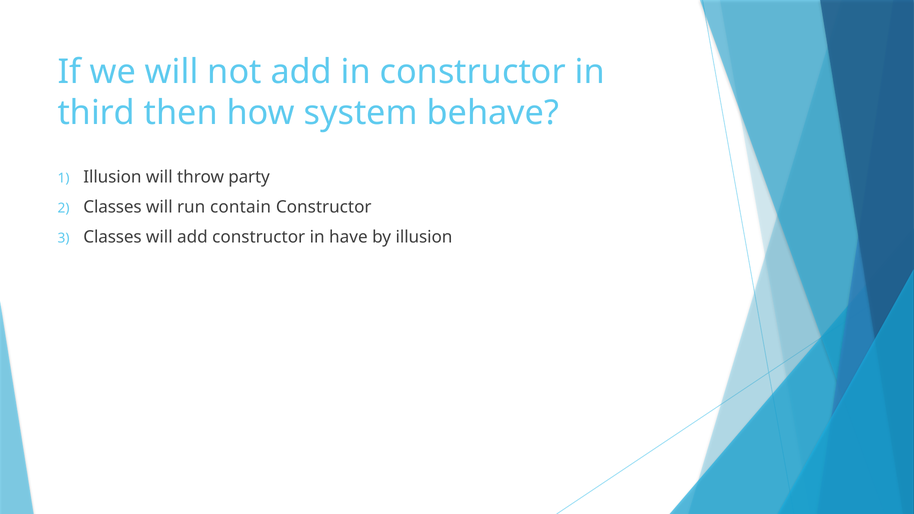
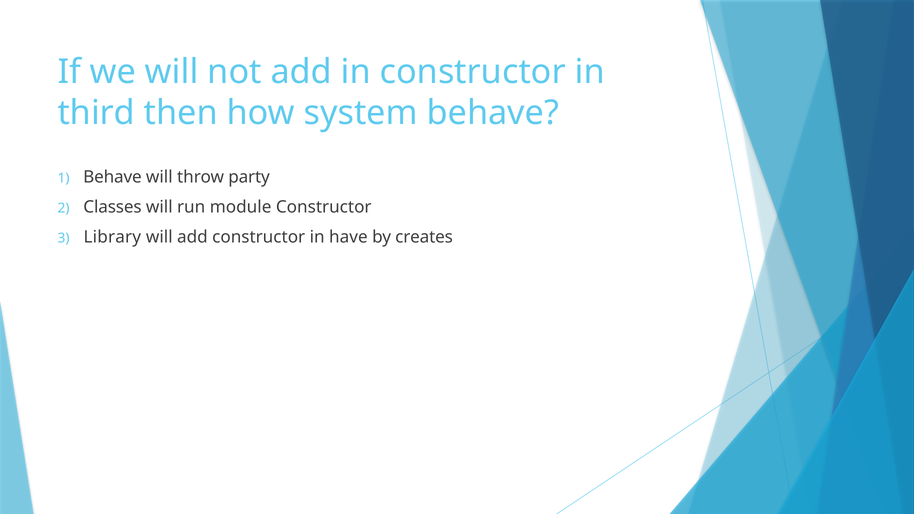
Illusion: Illusion -> Behave (112, 177)
contain: contain -> module (241, 207)
Classes: Classes -> Library (112, 237)
by illusion: illusion -> creates (424, 237)
